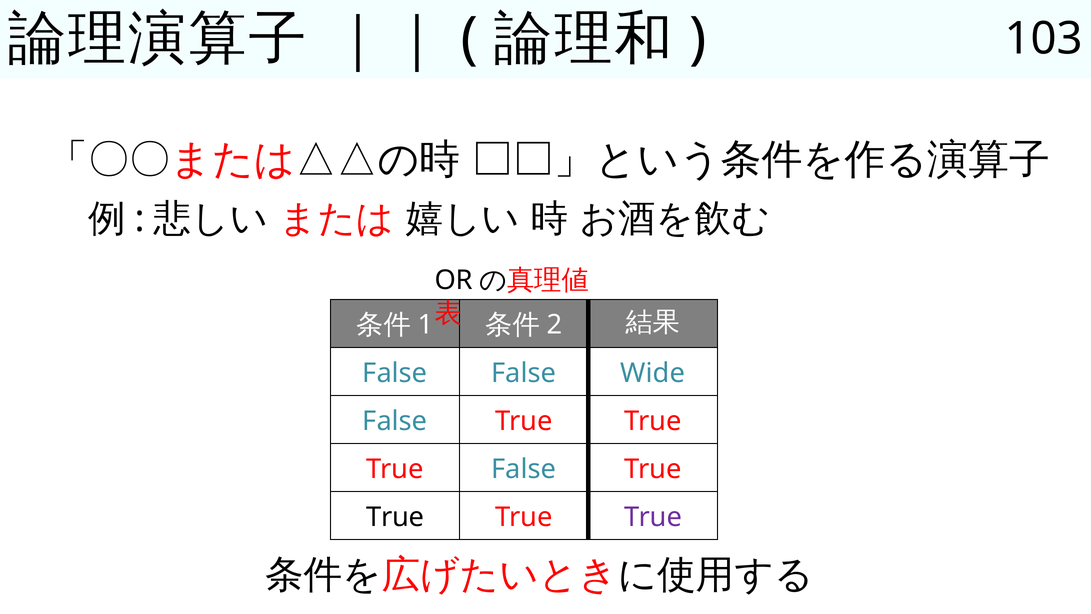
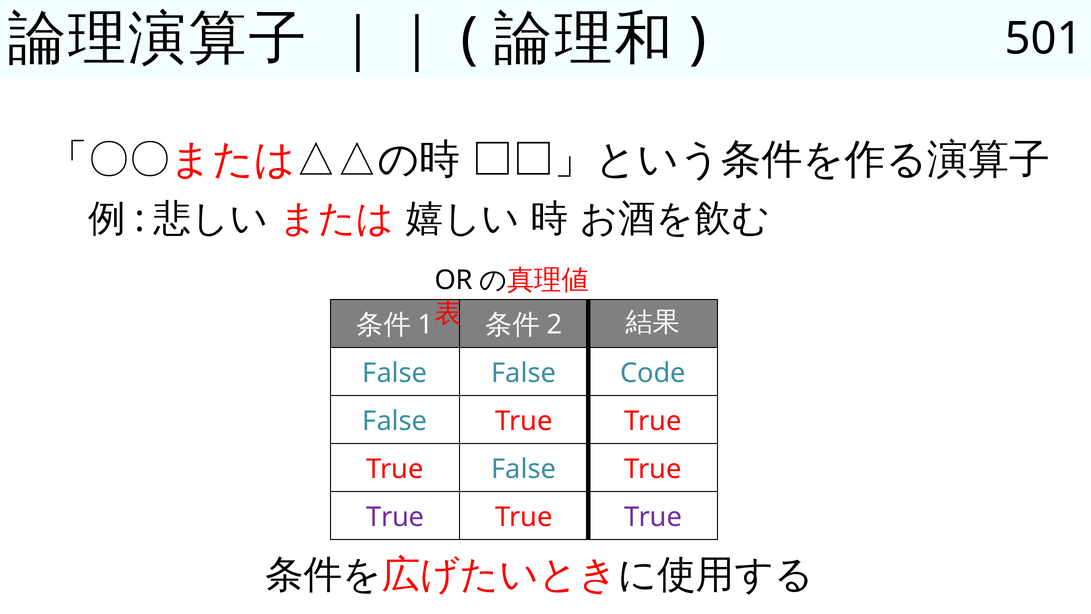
103: 103 -> 501 (1044, 39)
Wide: Wide -> Code (653, 373)
True colour: black -> purple (395, 517)
